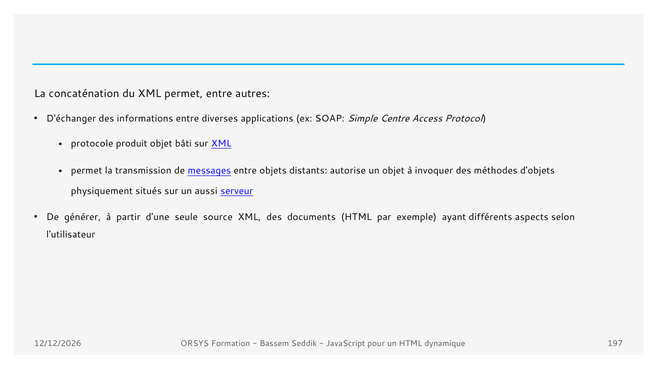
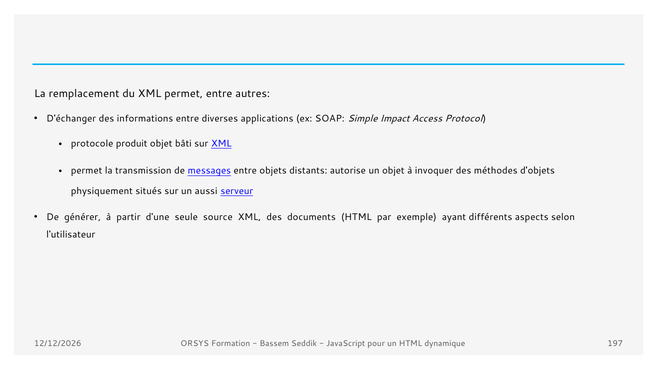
concaténation: concaténation -> remplacement (84, 94)
Centre: Centre -> Impact (395, 119)
